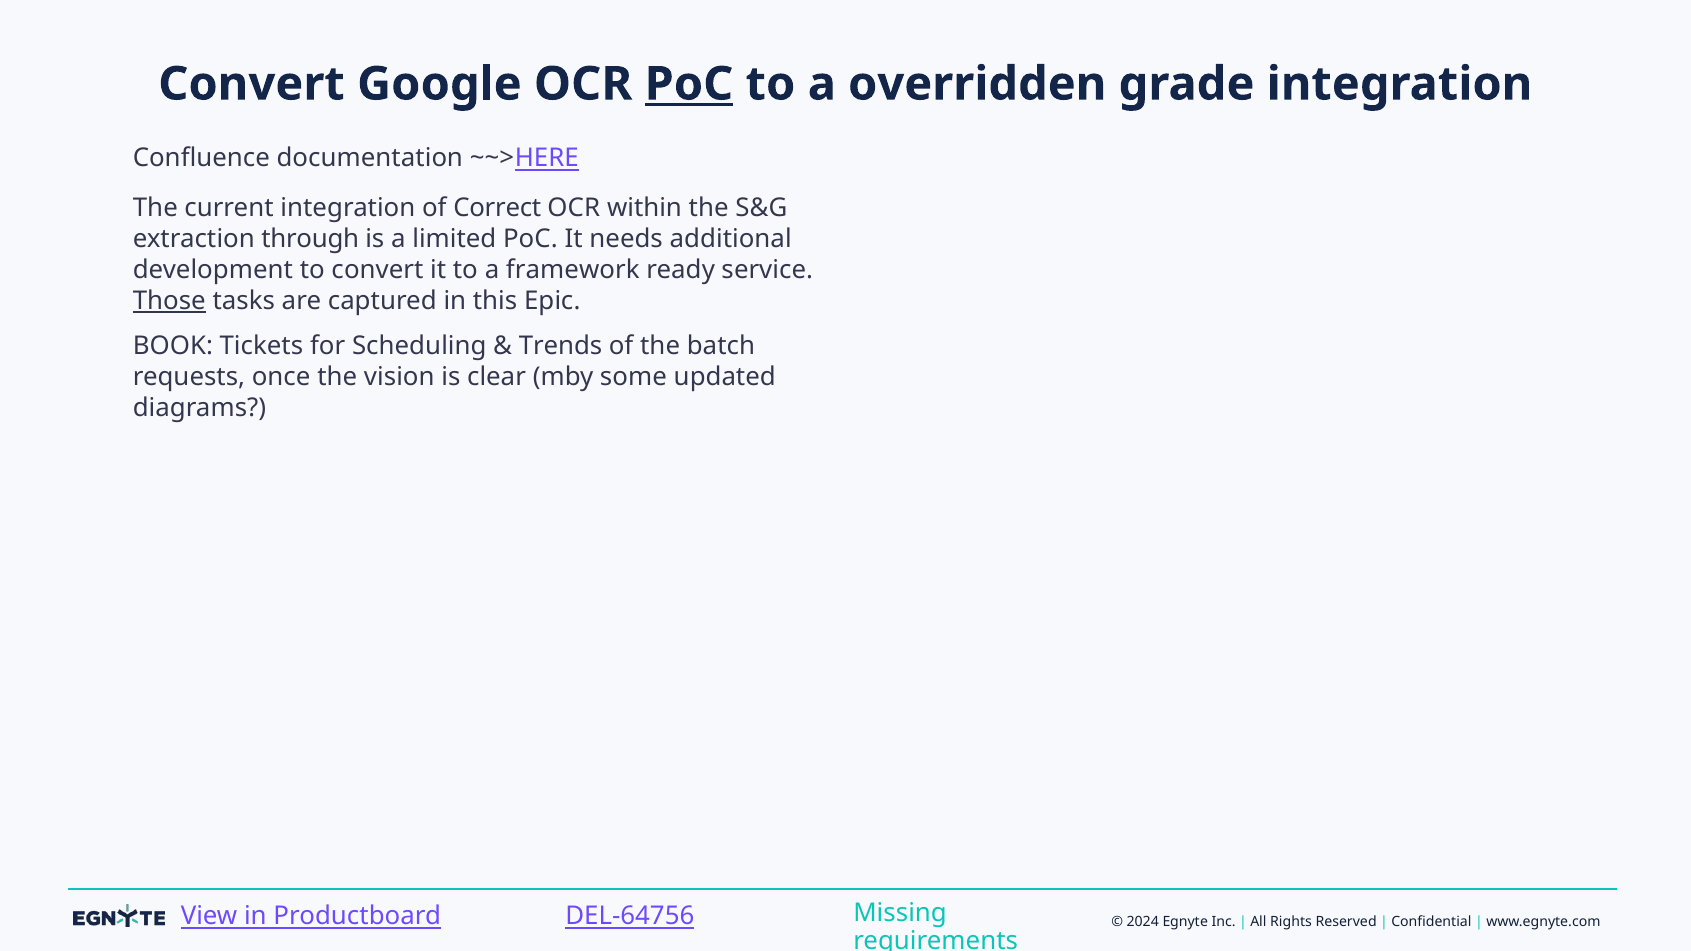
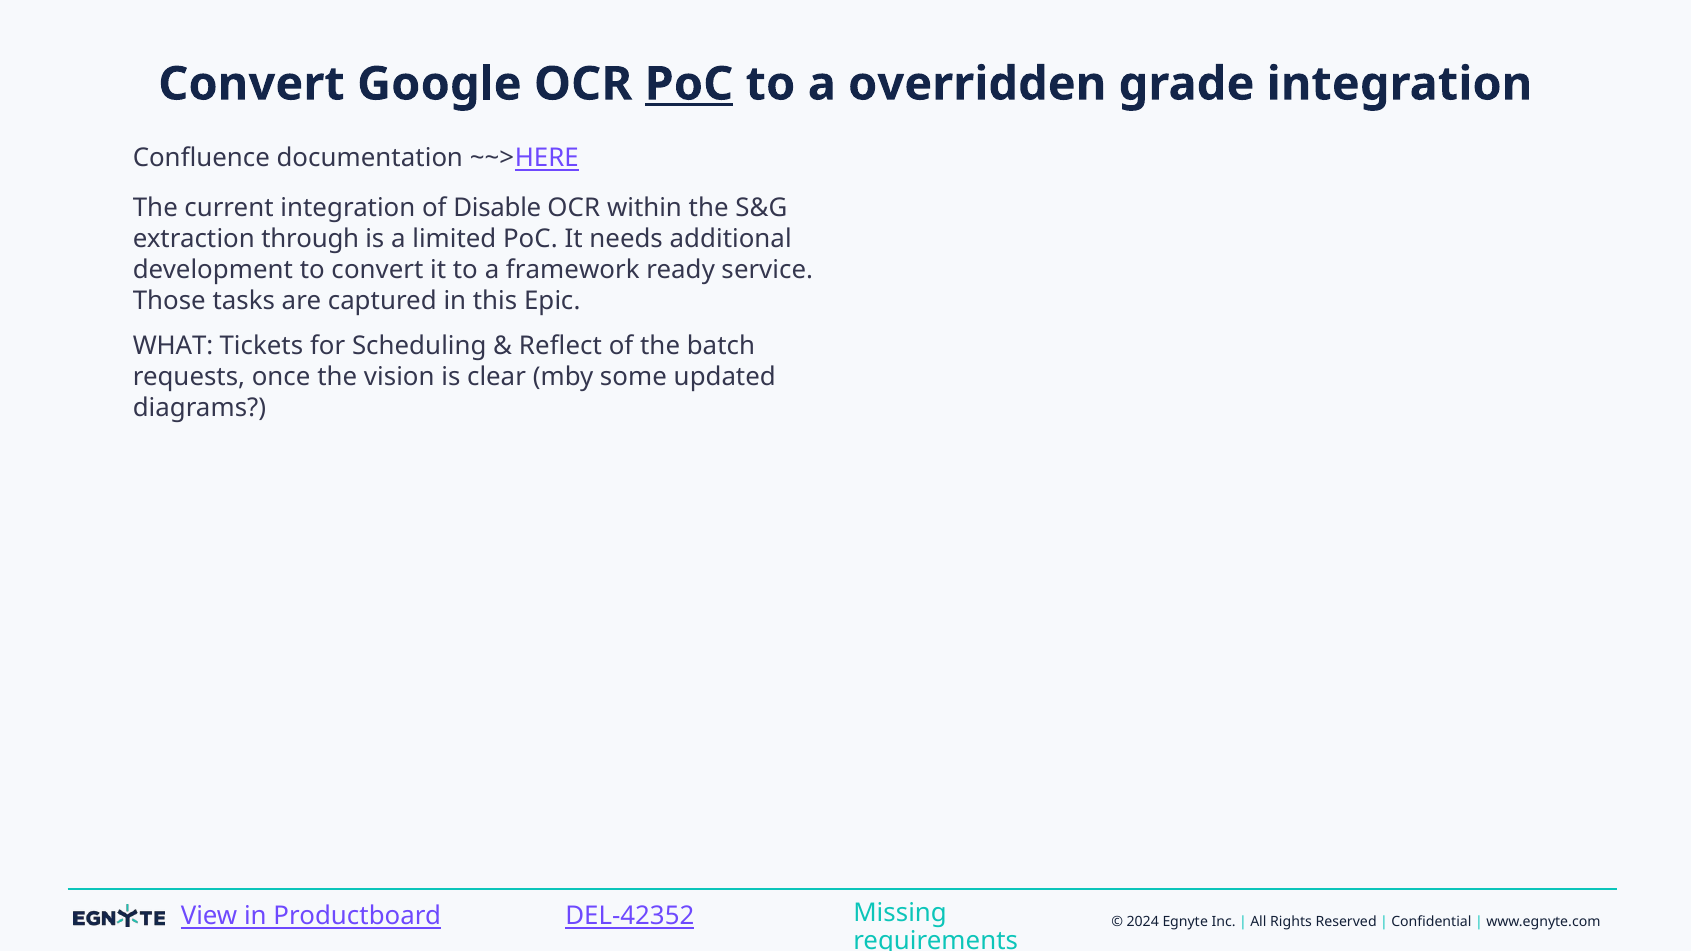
Correct: Correct -> Disable (497, 208)
Those underline: present -> none (169, 301)
BOOK: BOOK -> WHAT (173, 346)
Trends: Trends -> Reflect (560, 346)
DEL-64756: DEL-64756 -> DEL-42352 (630, 916)
